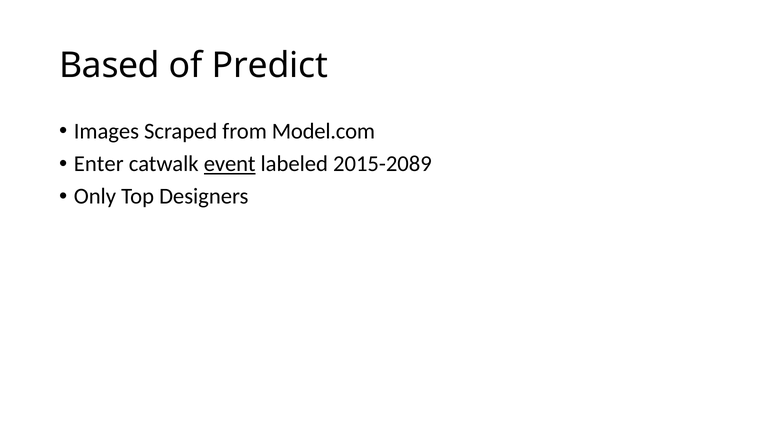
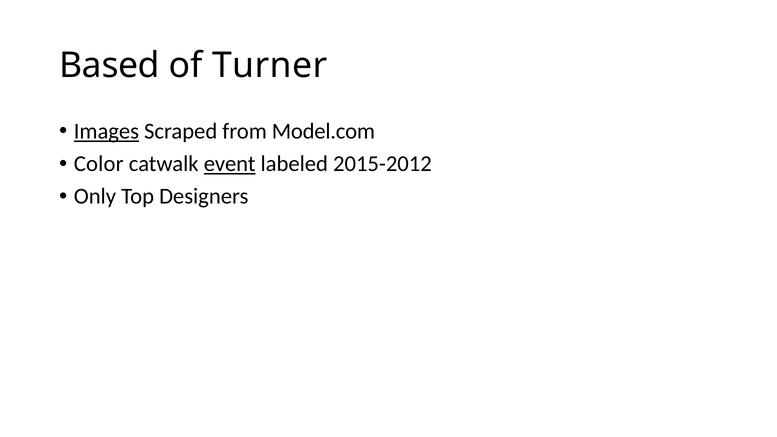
Predict: Predict -> Turner (270, 65)
Images underline: none -> present (106, 131)
Enter: Enter -> Color (99, 164)
2015-2089: 2015-2089 -> 2015-2012 (382, 164)
